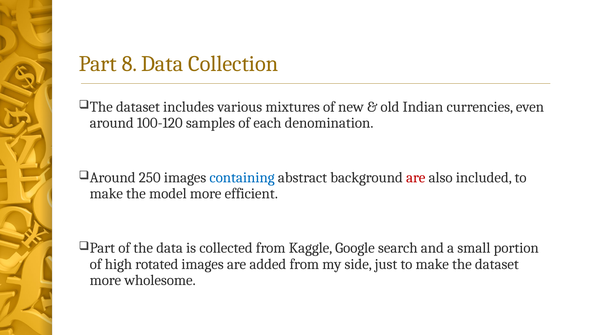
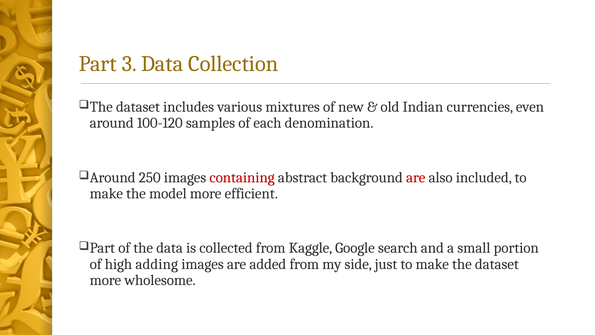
8: 8 -> 3 (129, 64)
containing colour: blue -> red (242, 177)
rotated: rotated -> adding (157, 264)
